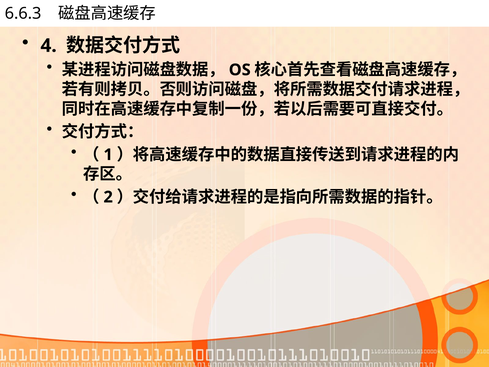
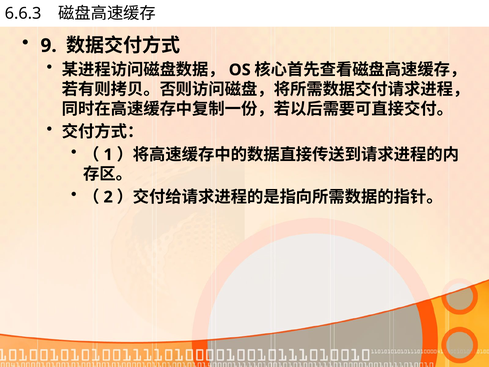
4: 4 -> 9 (49, 46)
